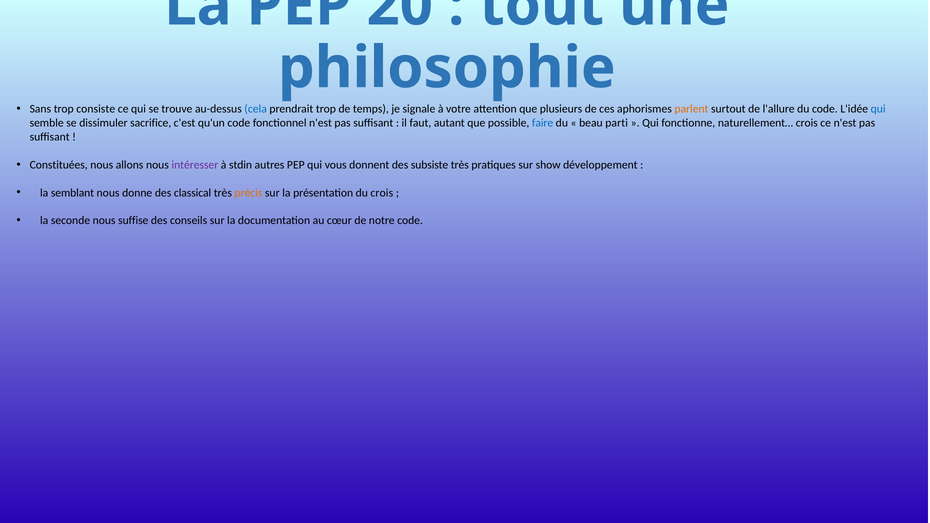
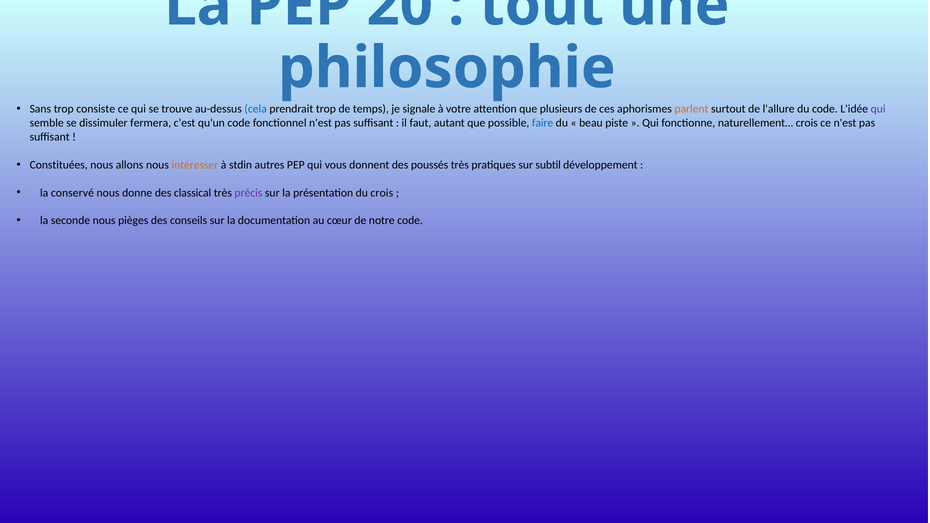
qui colour: blue -> purple (878, 109)
sacrifice: sacrifice -> fermera (151, 123)
parti: parti -> piste (617, 123)
intéresser colour: purple -> orange (195, 165)
subsiste: subsiste -> poussés (430, 165)
show: show -> subtil (548, 165)
semblant: semblant -> conservé (72, 193)
précis colour: orange -> purple (248, 193)
suffise: suffise -> pièges (133, 221)
